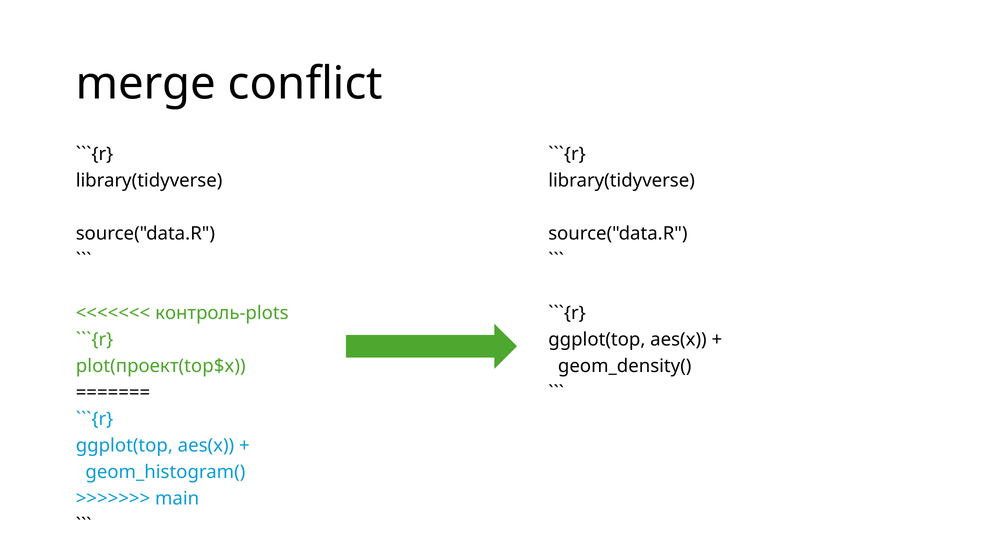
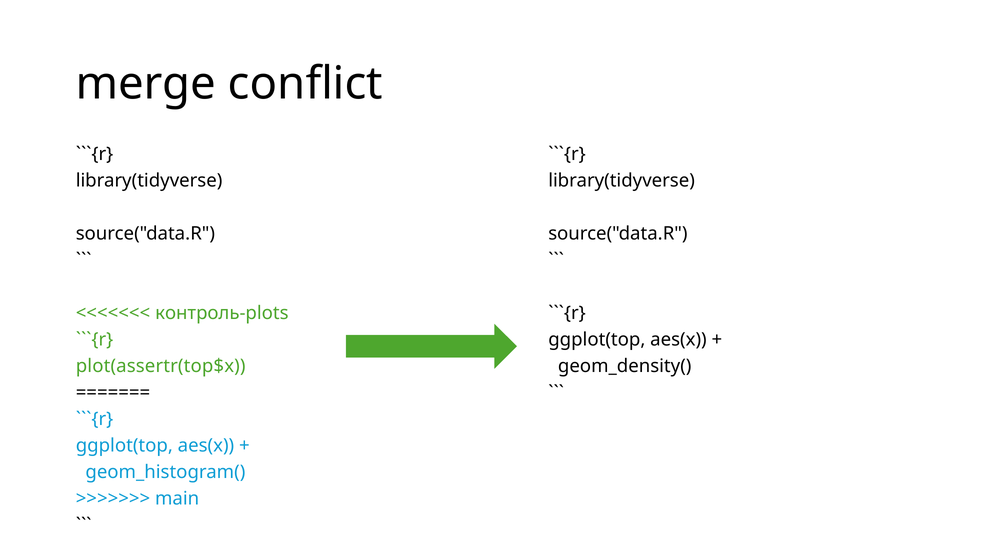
plot(проект(top$x: plot(проект(top$x -> plot(assertr(top$x (161, 366)
